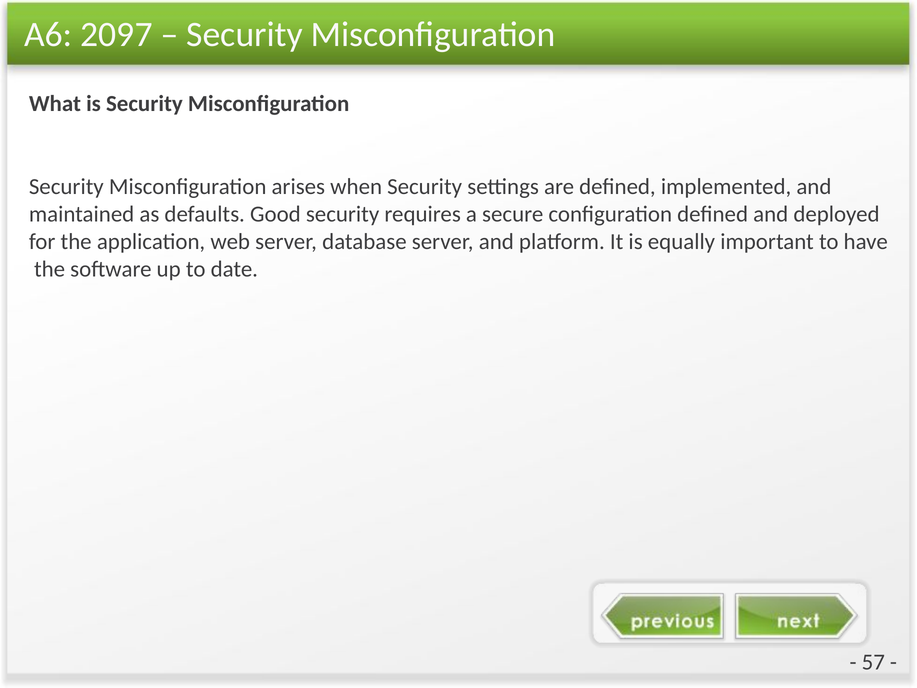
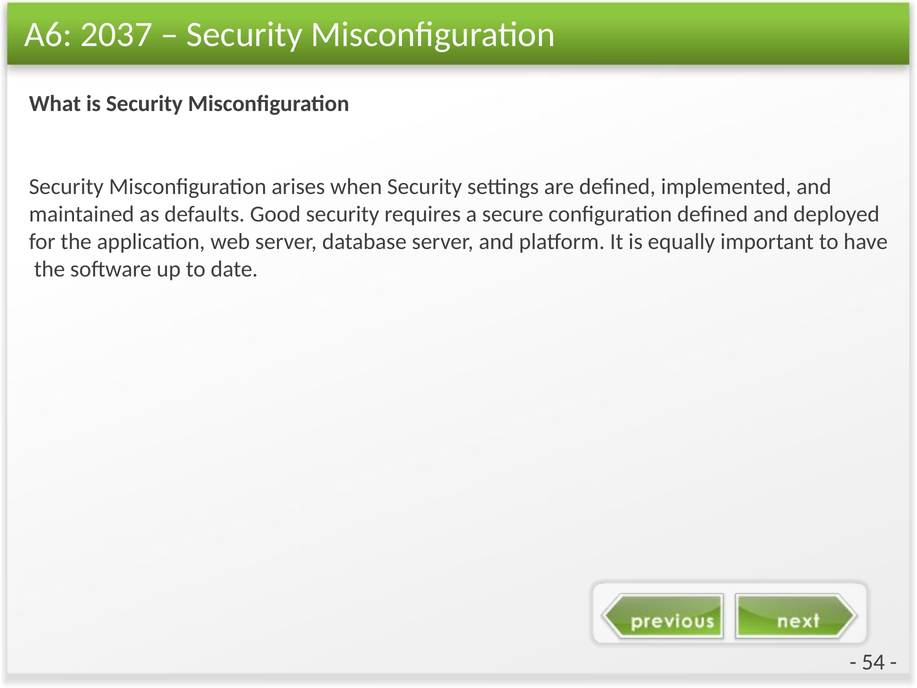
2097: 2097 -> 2037 (116, 35)
57: 57 -> 54 (873, 662)
